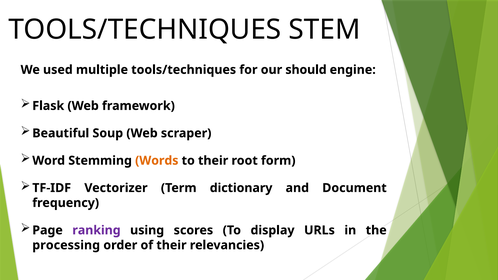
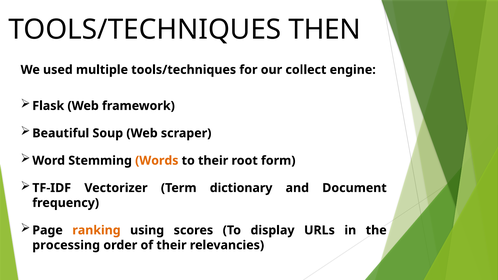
STEM: STEM -> THEN (325, 30)
should: should -> collect (306, 70)
ranking colour: purple -> orange (96, 230)
